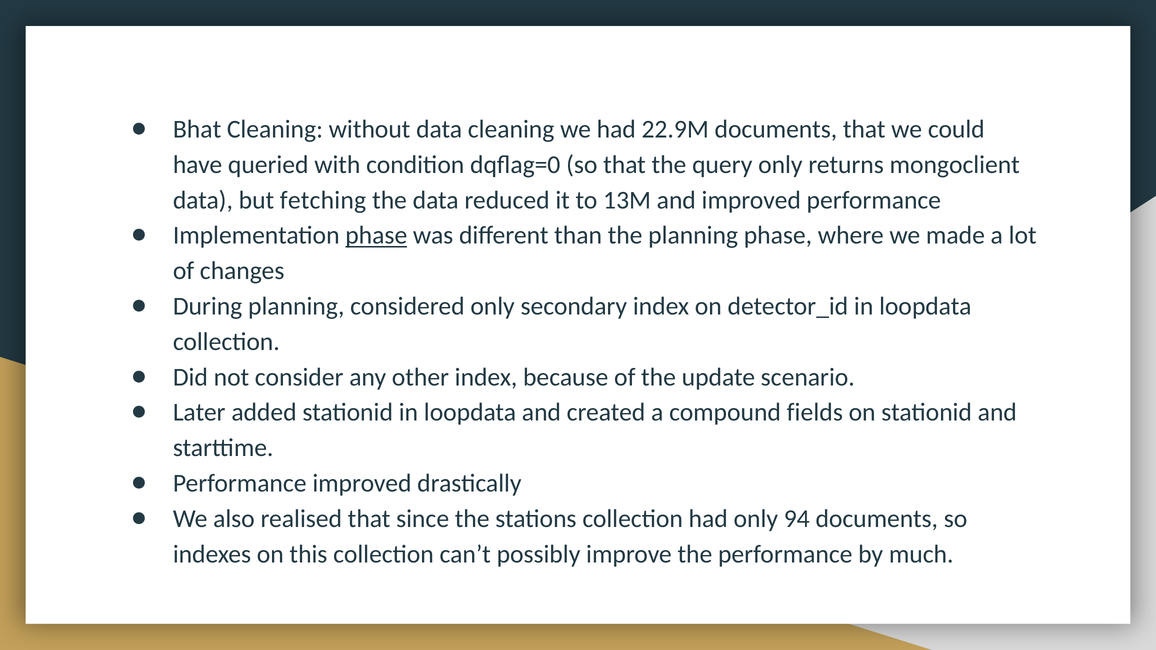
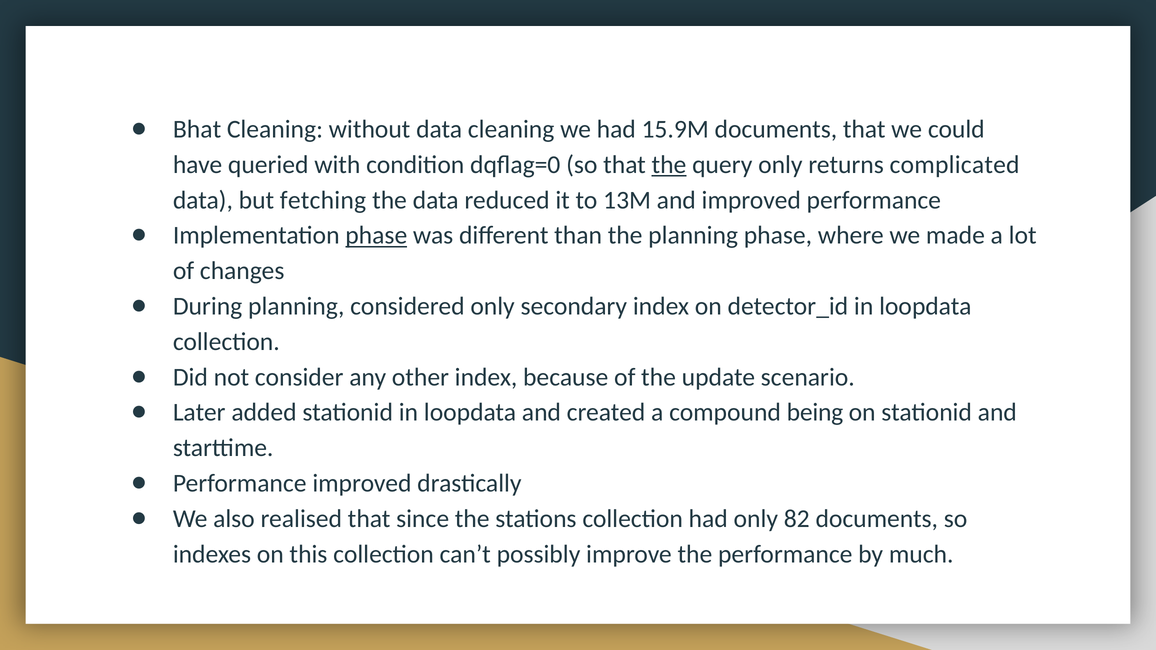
22.9M: 22.9M -> 15.9M (675, 129)
the underline: none -> present (669, 165)
mongoclient: mongoclient -> complicated (955, 165)
fields: fields -> being (815, 413)
94: 94 -> 82 (797, 519)
